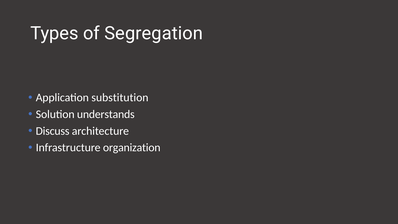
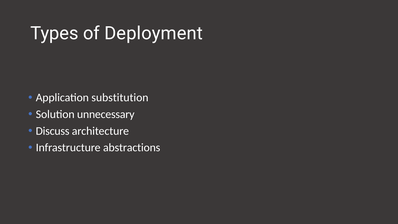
Segregation: Segregation -> Deployment (154, 33)
understands: understands -> unnecessary (106, 114)
organization: organization -> abstractions (132, 148)
